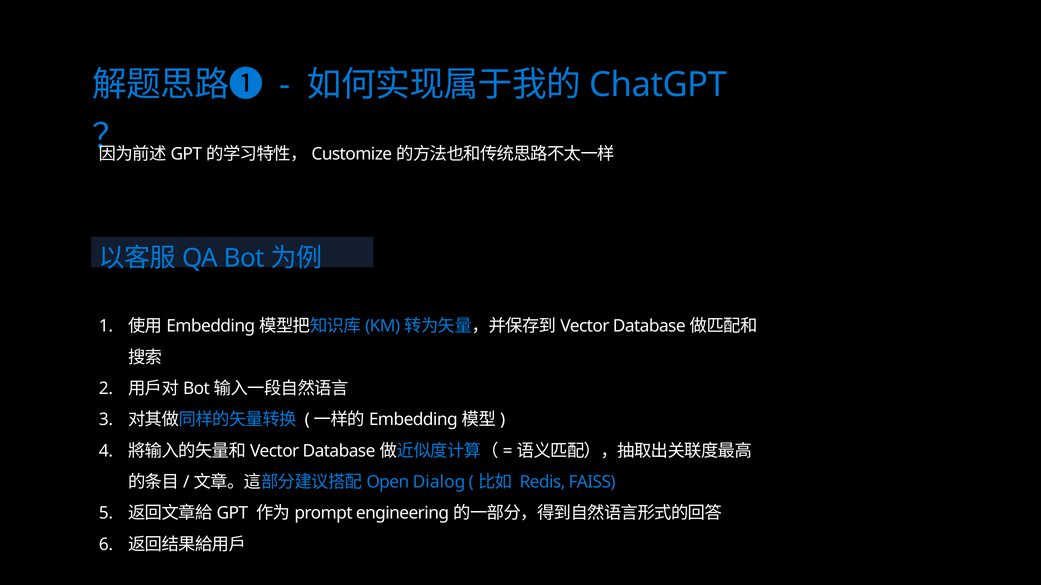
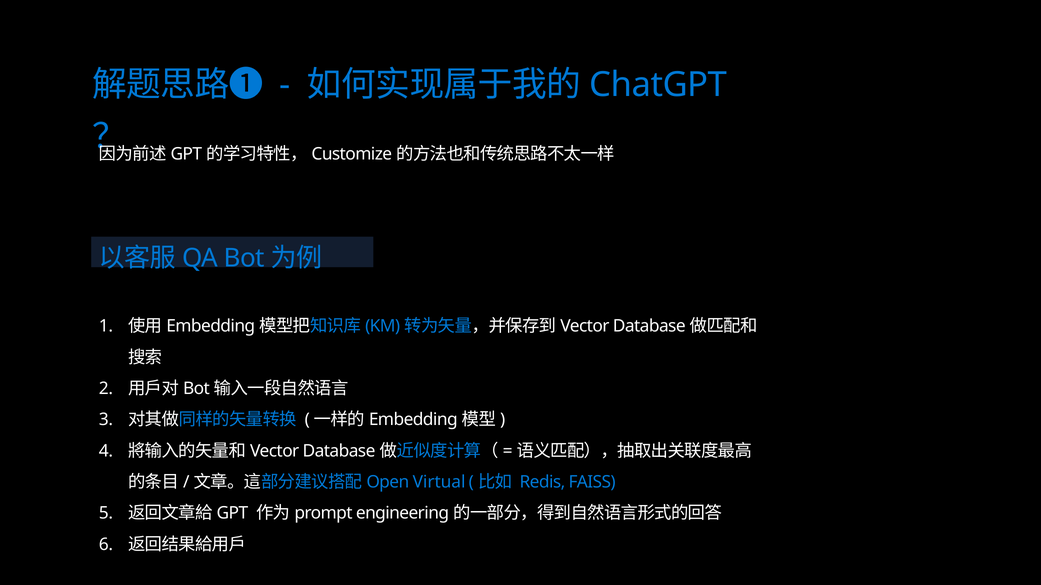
Dialog: Dialog -> Virtual (439, 482)
